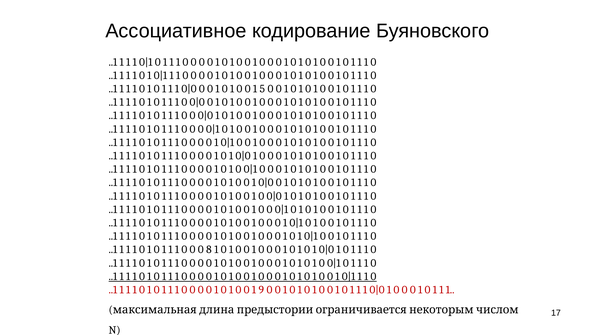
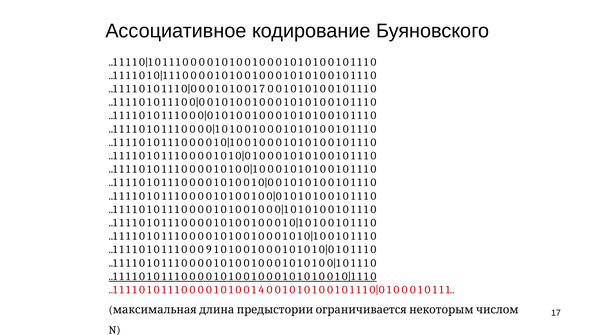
5: 5 -> 7 (262, 89)
8: 8 -> 9 (209, 249)
9: 9 -> 4 (261, 290)
